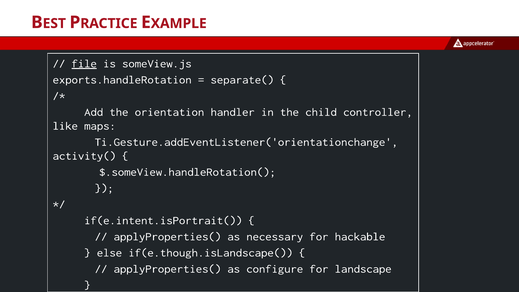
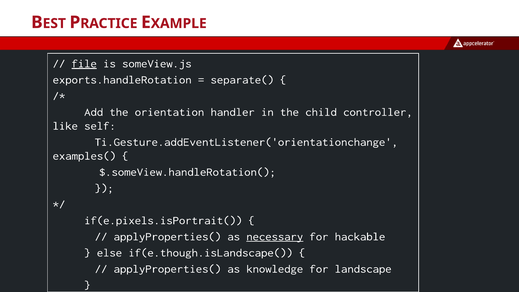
maps: maps -> self (100, 126)
activity(: activity( -> examples( (84, 156)
if(e.intent.isPortrait(: if(e.intent.isPortrait( -> if(e.pixels.isPortrait( (163, 220)
necessary underline: none -> present (275, 236)
configure: configure -> knowledge (275, 269)
